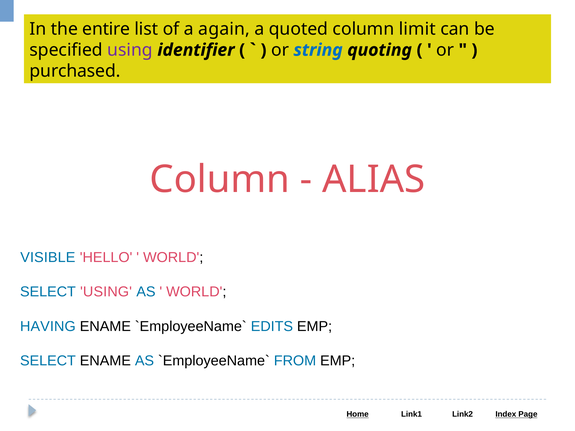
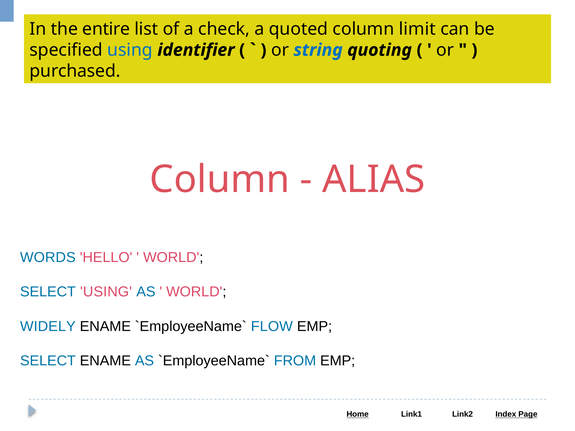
again: again -> check (224, 29)
using colour: purple -> blue (130, 50)
VISIBLE: VISIBLE -> WORDS (48, 258)
HAVING: HAVING -> WIDELY (48, 327)
EDITS: EDITS -> FLOW (272, 327)
